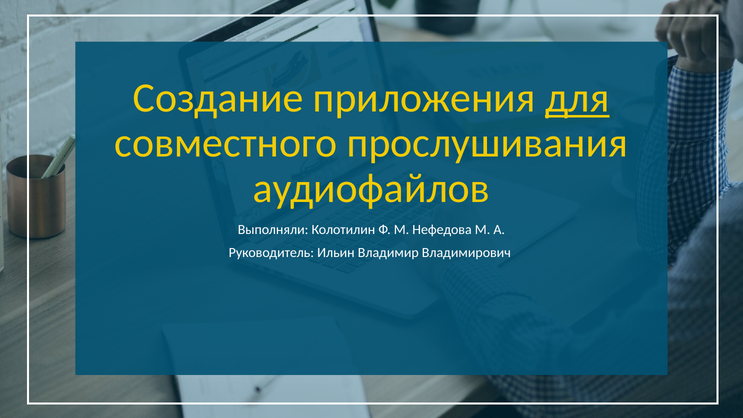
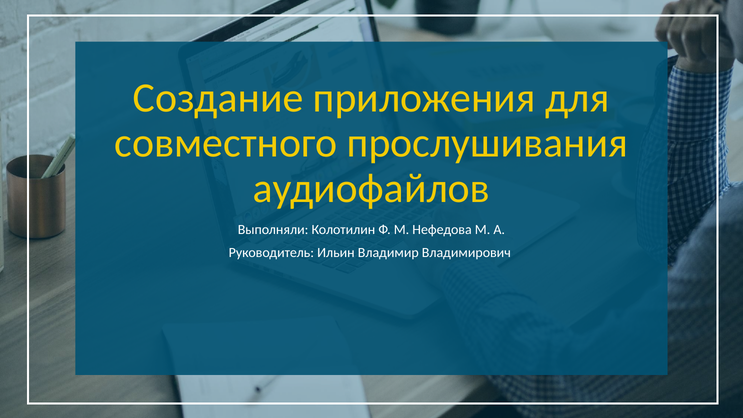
для underline: present -> none (577, 98)
